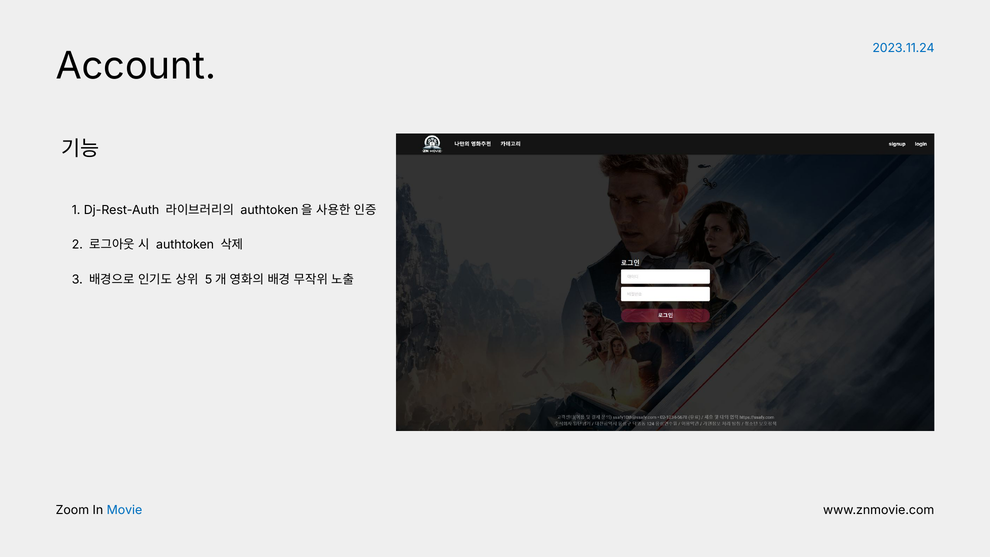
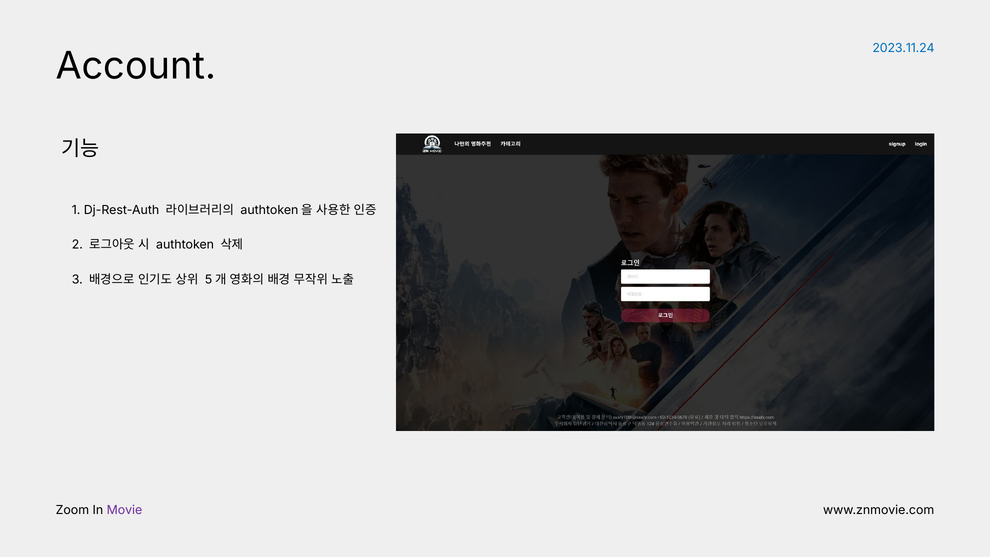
Movie colour: blue -> purple (124, 510)
